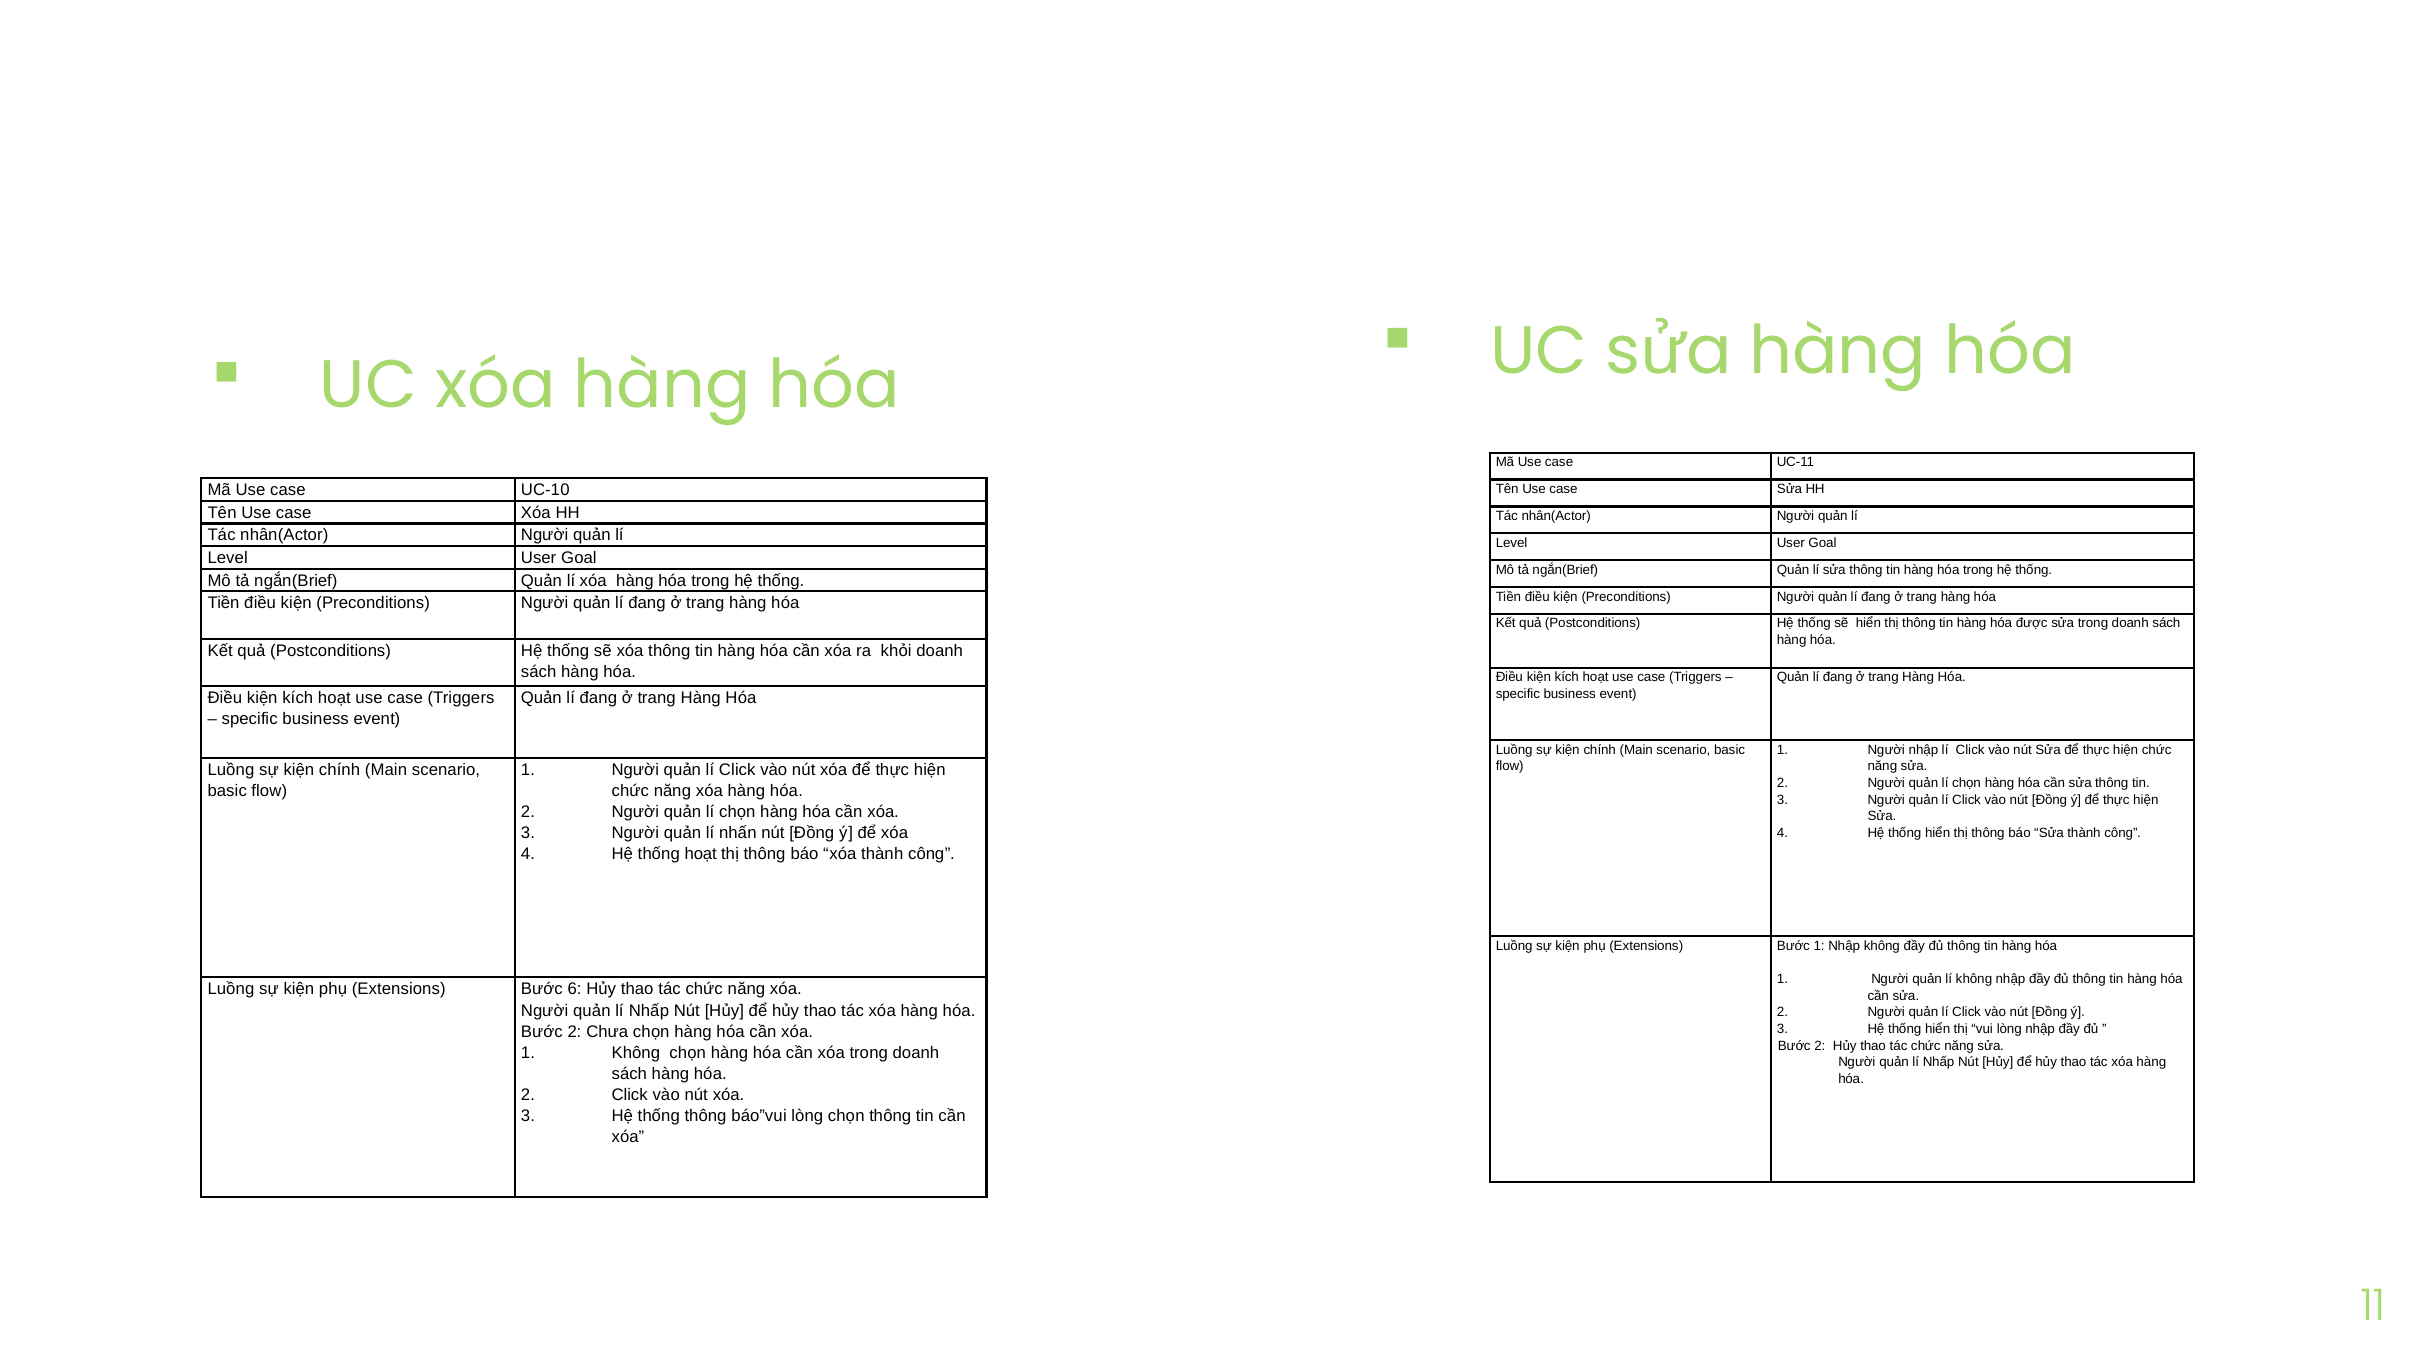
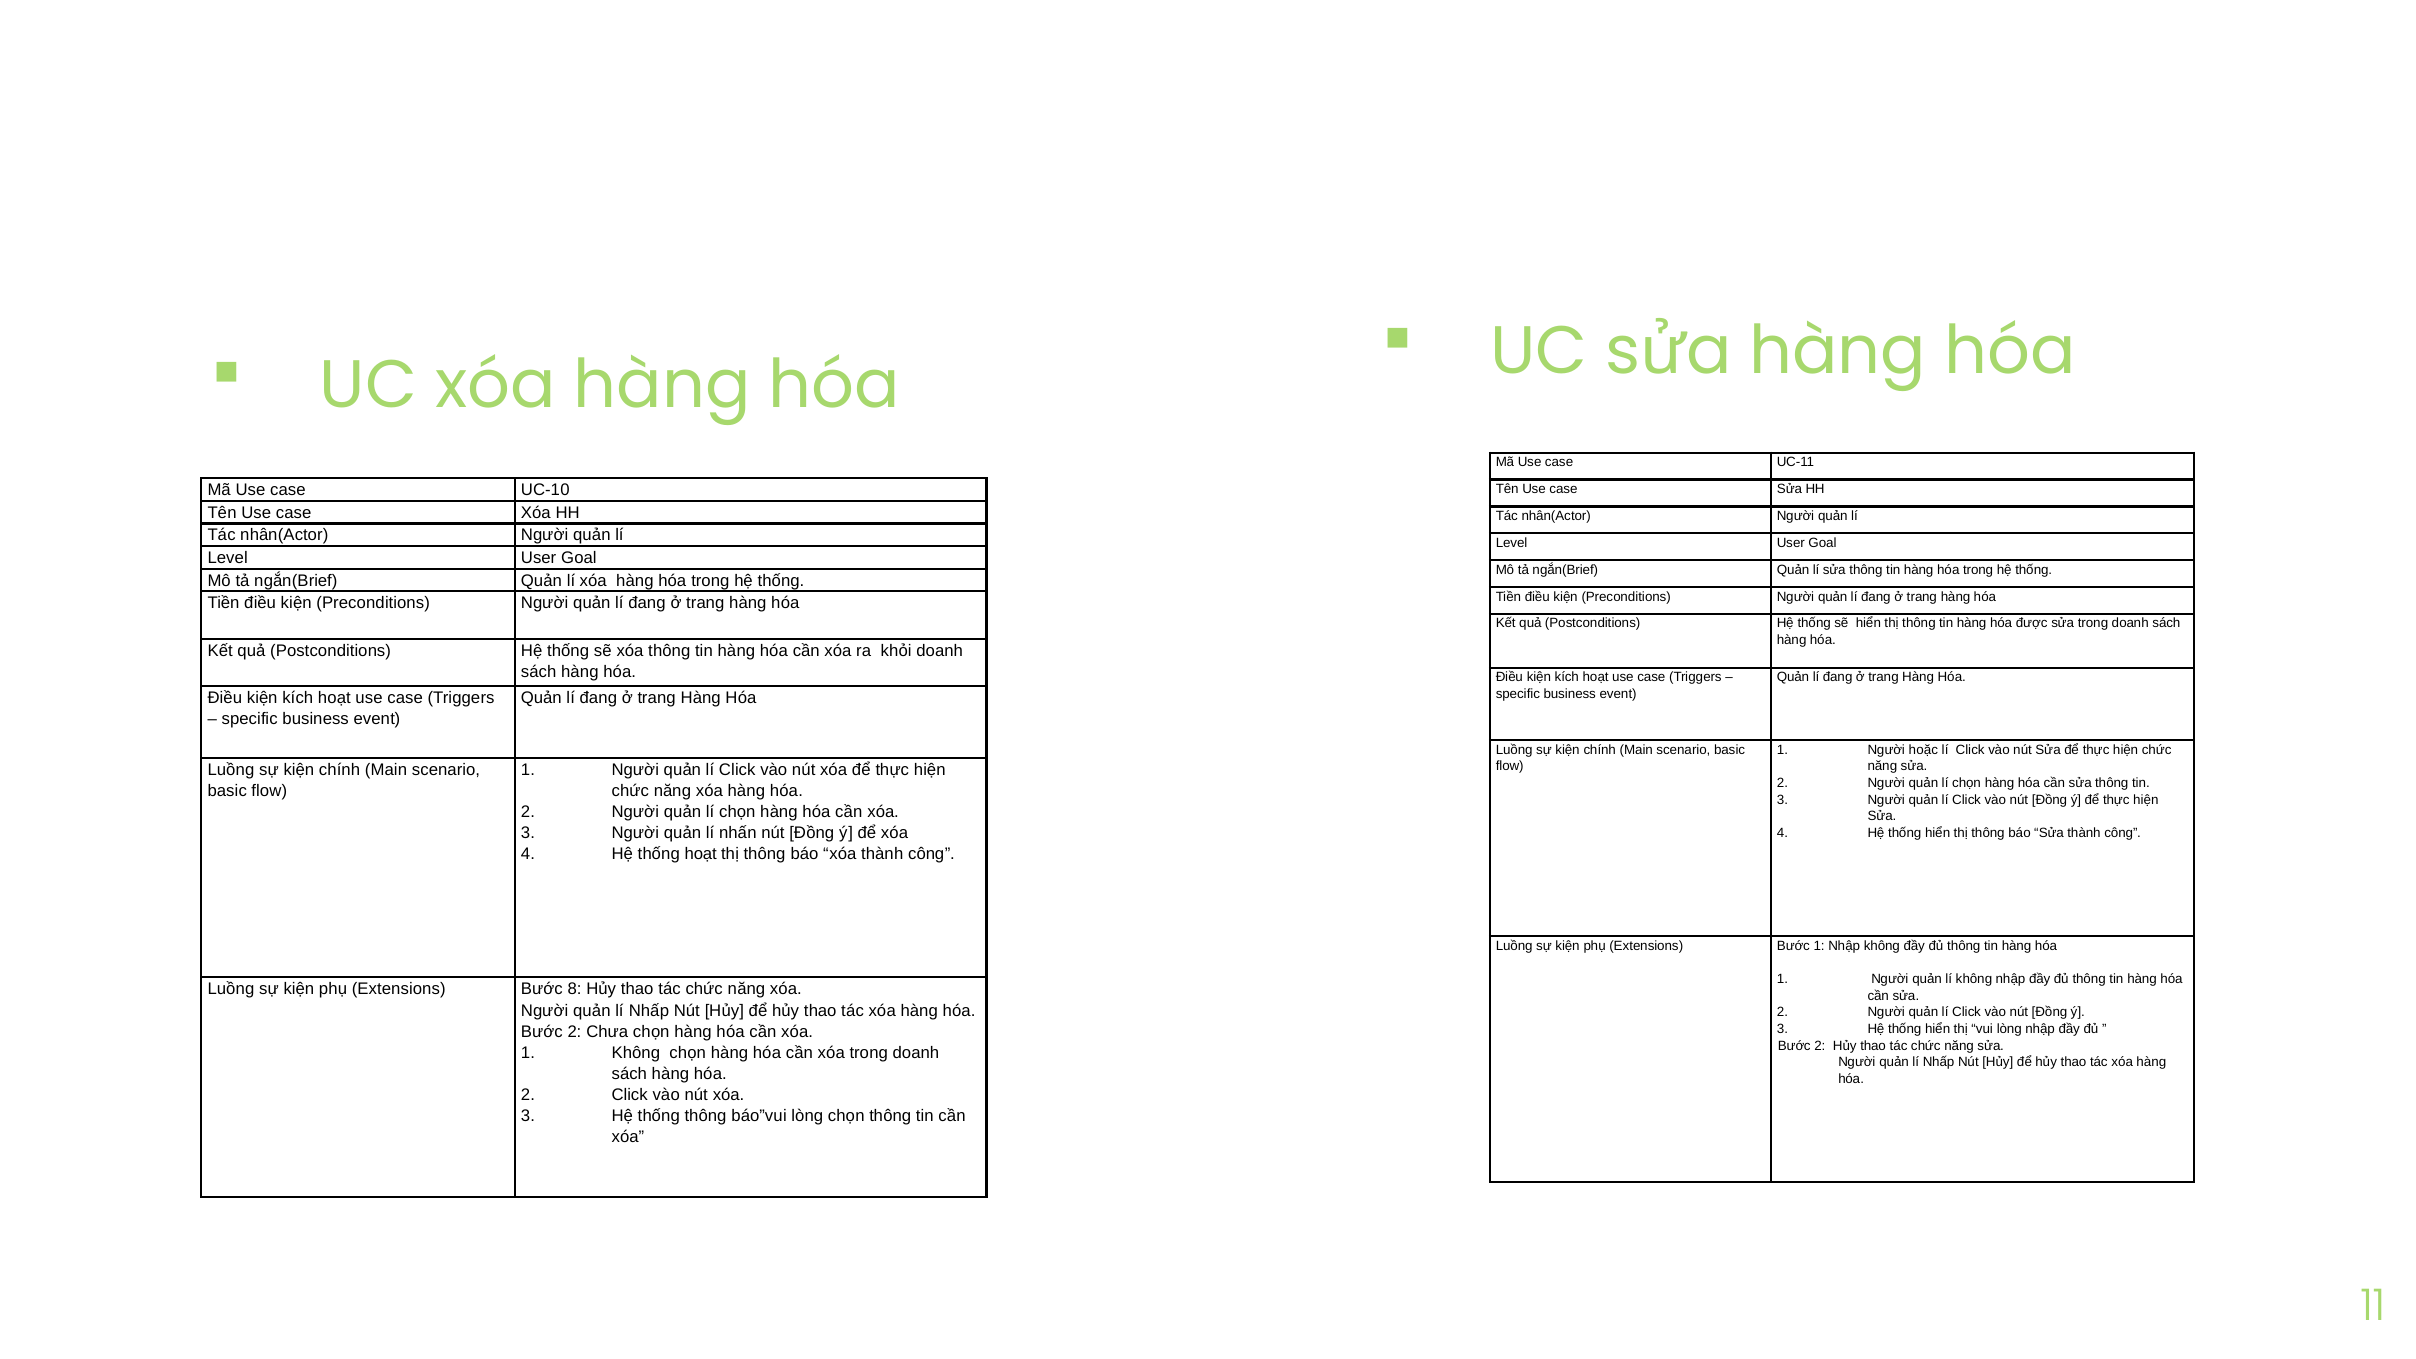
Người nhập: nhập -> hoặc (1923, 750)
6: 6 -> 8 (574, 989)
